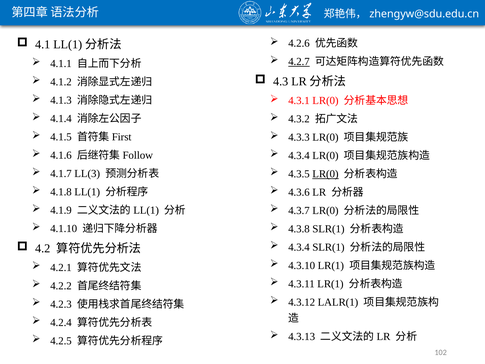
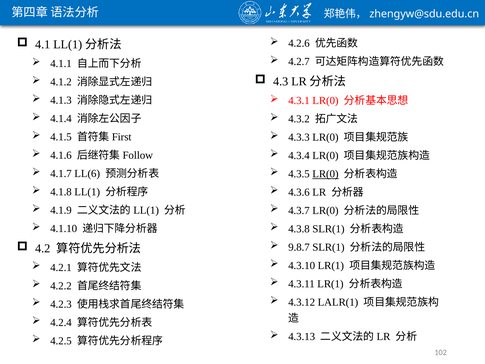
4.2.7 underline: present -> none (299, 62)
LL(3: LL(3 -> LL(6 (87, 173)
4.3.4: 4.3.4 -> 9.8.7 (299, 247)
